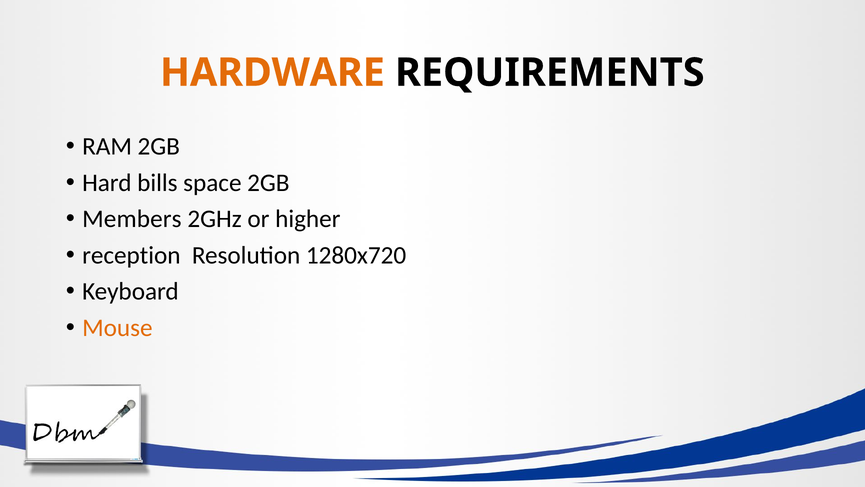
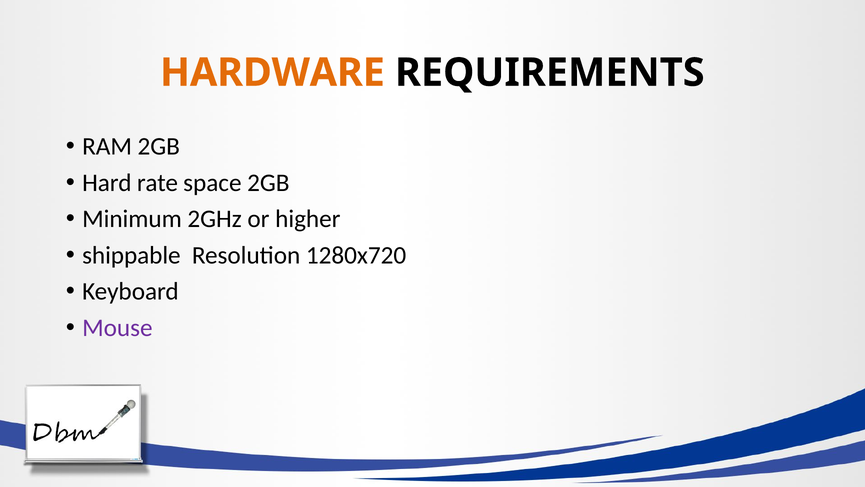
bills: bills -> rate (157, 183)
Members: Members -> Minimum (132, 219)
reception: reception -> shippable (131, 255)
Mouse colour: orange -> purple (117, 328)
